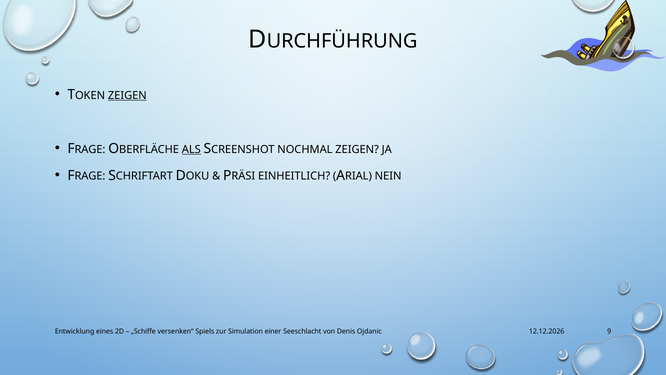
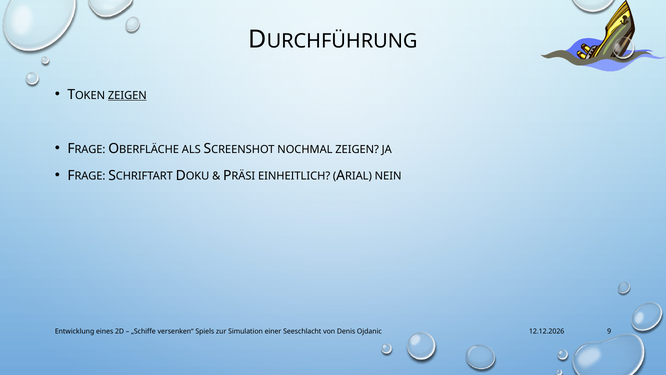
ALS underline: present -> none (191, 149)
